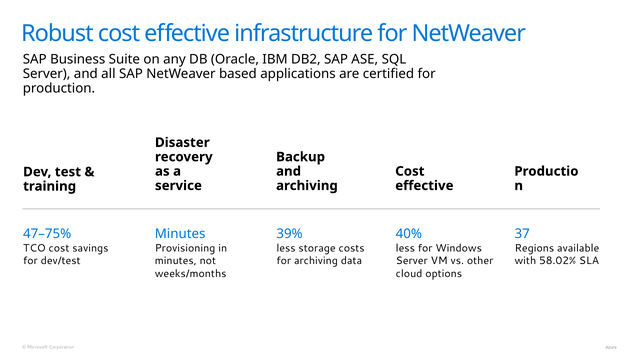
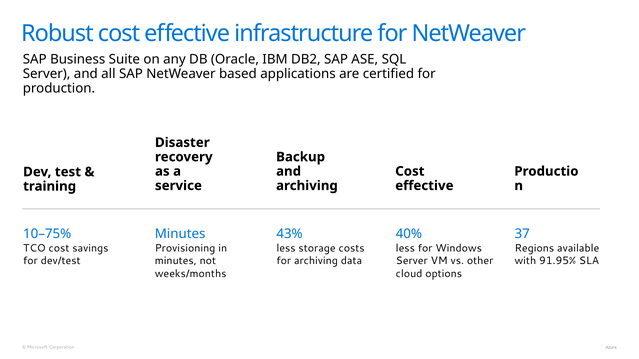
47–75%: 47–75% -> 10–75% (47, 234)
39%: 39% -> 43% (290, 234)
58.02%: 58.02% -> 91.95% (558, 261)
